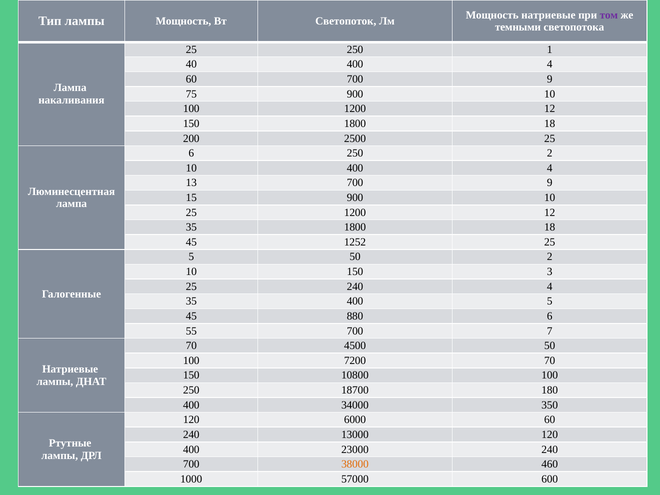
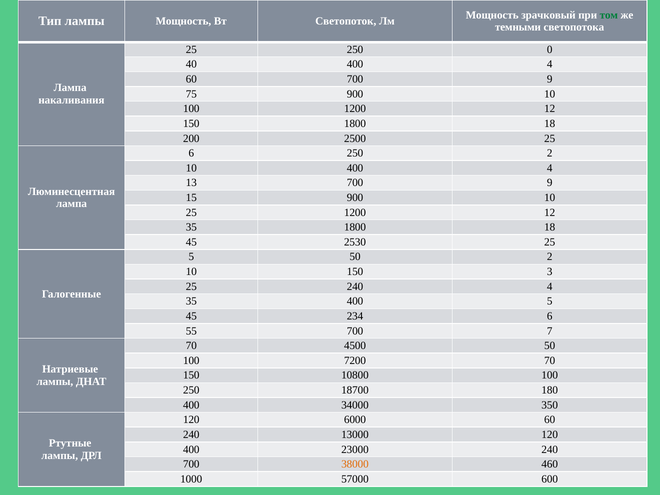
Мощность натриевые: натриевые -> зрачковый (549, 15)
том colour: purple -> green (609, 15)
1: 1 -> 0 (550, 50)
1252: 1252 -> 2530 (355, 242)
880: 880 -> 234 (355, 316)
